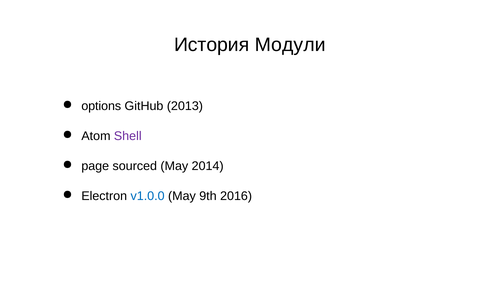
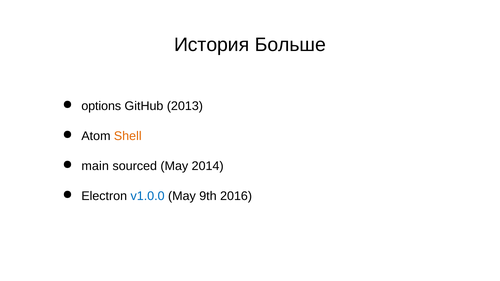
Модули: Модули -> Больше (290, 45)
Shell colour: purple -> orange (128, 136)
page: page -> main (95, 166)
